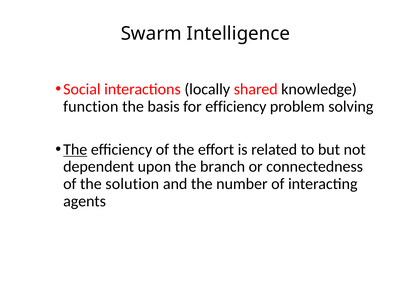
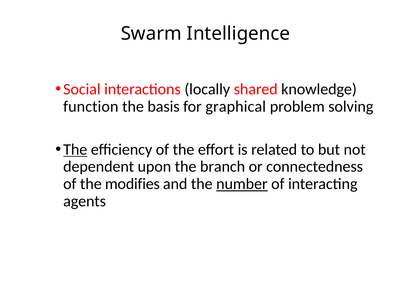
for efficiency: efficiency -> graphical (236, 107)
solution: solution -> modifies (132, 184)
number underline: none -> present (242, 184)
